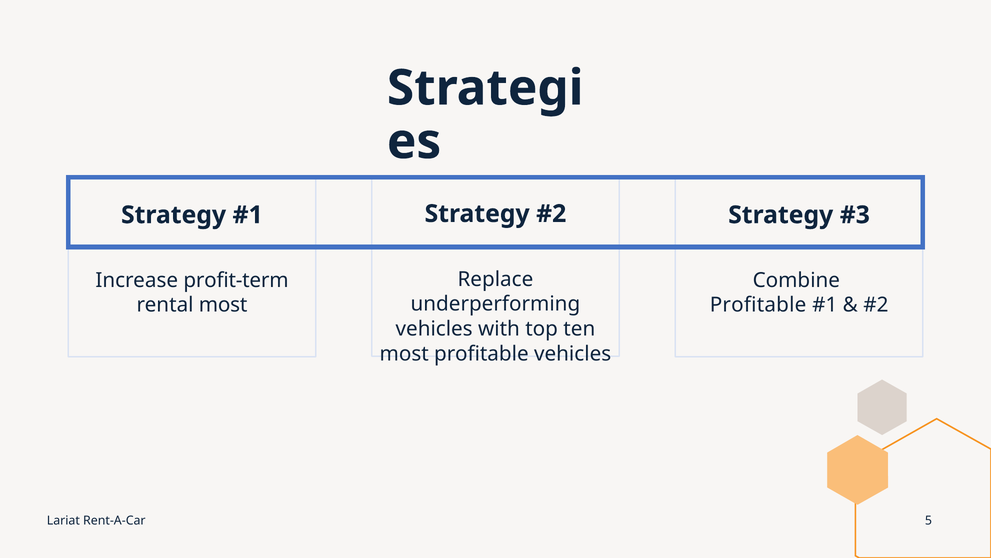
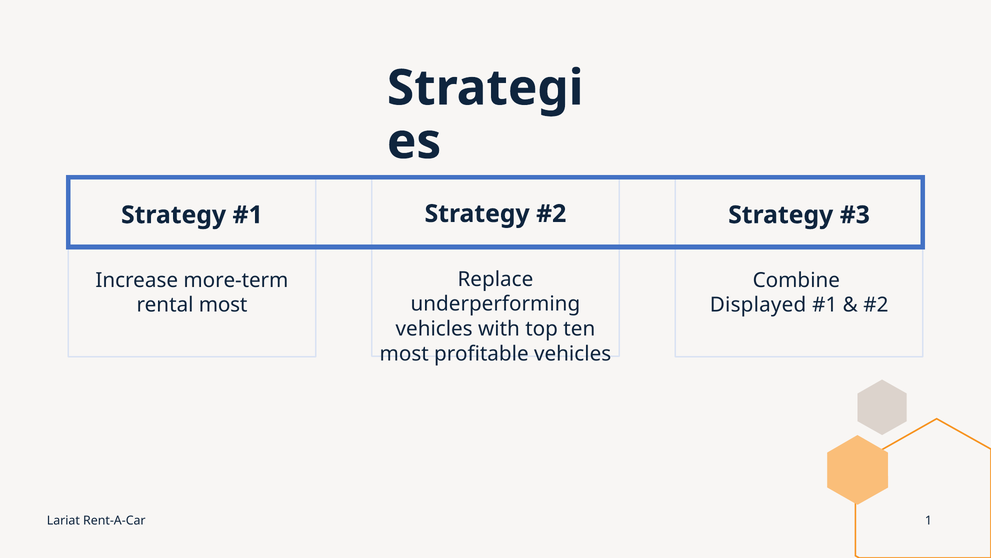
profit-term: profit-term -> more-term (236, 280)
Profitable: Profitable -> Displayed (758, 305)
5: 5 -> 1 (929, 520)
